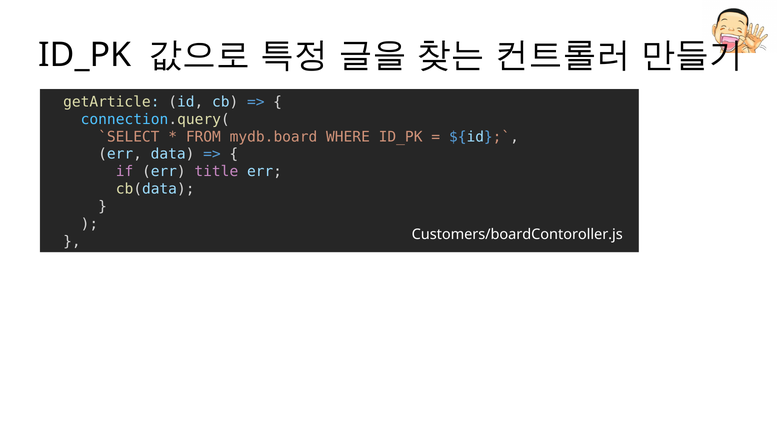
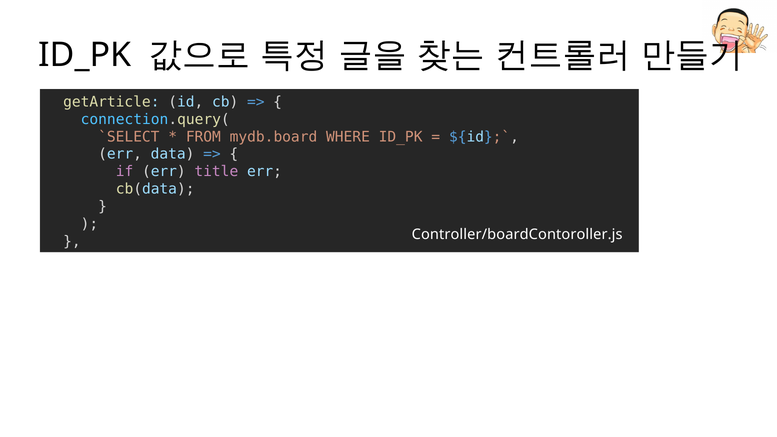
Customers/boardContoroller.js: Customers/boardContoroller.js -> Controller/boardContoroller.js (517, 234)
